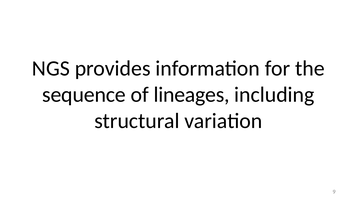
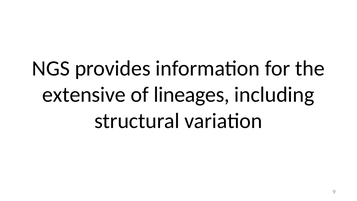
sequence: sequence -> extensive (84, 95)
